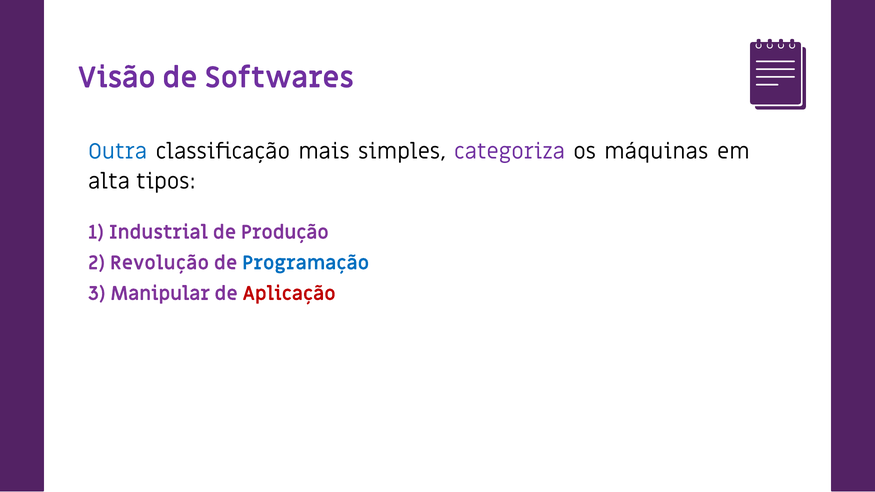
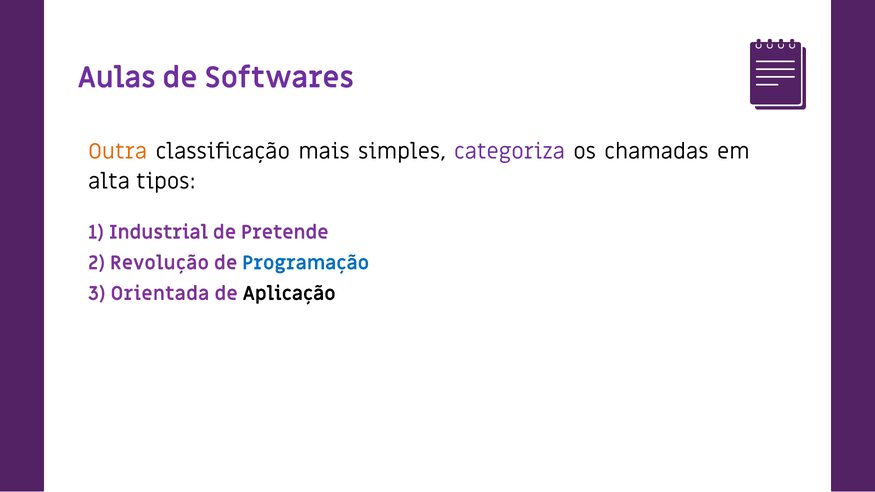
Visão: Visão -> Aulas (117, 78)
Outra colour: blue -> orange (118, 151)
máquinas: máquinas -> chamadas (656, 151)
Produção: Produção -> Pretende (285, 232)
Manipular: Manipular -> Orientada (160, 294)
Aplicação colour: red -> black (289, 294)
